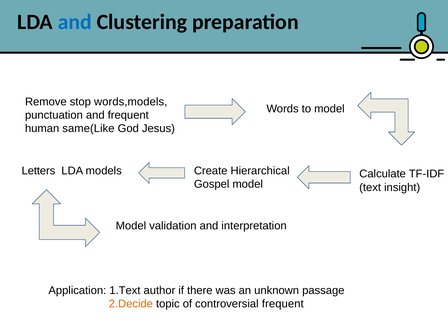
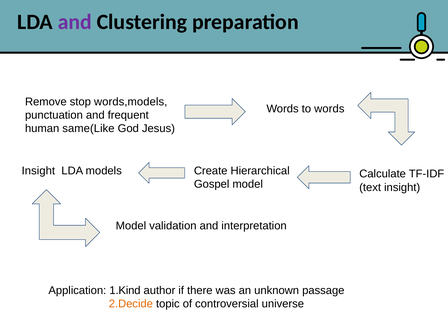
and colour: blue -> purple (75, 22)
to model: model -> words (329, 109)
Letters: Letters -> Insight (38, 171)
1.Text: 1.Text -> 1.Kind (125, 291)
controversial frequent: frequent -> universe (283, 304)
